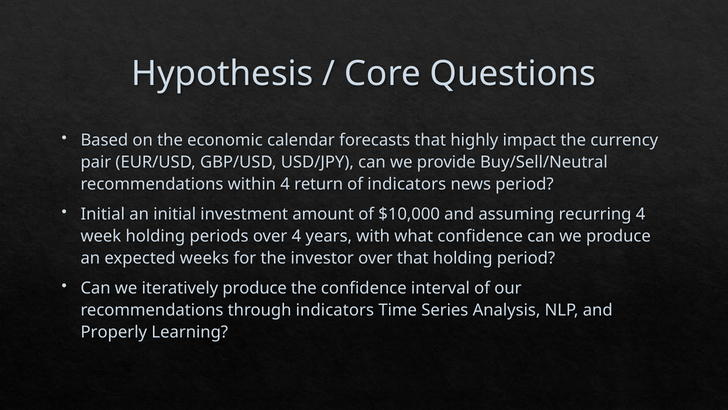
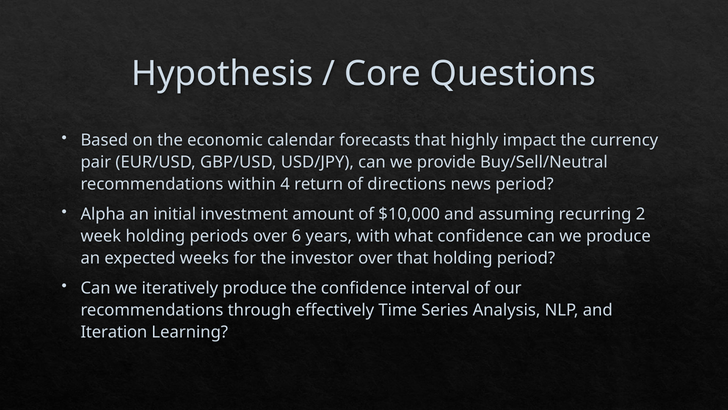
of indicators: indicators -> directions (407, 184)
Initial: Initial -> Alpha (103, 214)
recurring 4: 4 -> 2 (641, 214)
over 4: 4 -> 6 (297, 236)
through indicators: indicators -> effectively (335, 310)
Properly: Properly -> Iteration (114, 332)
